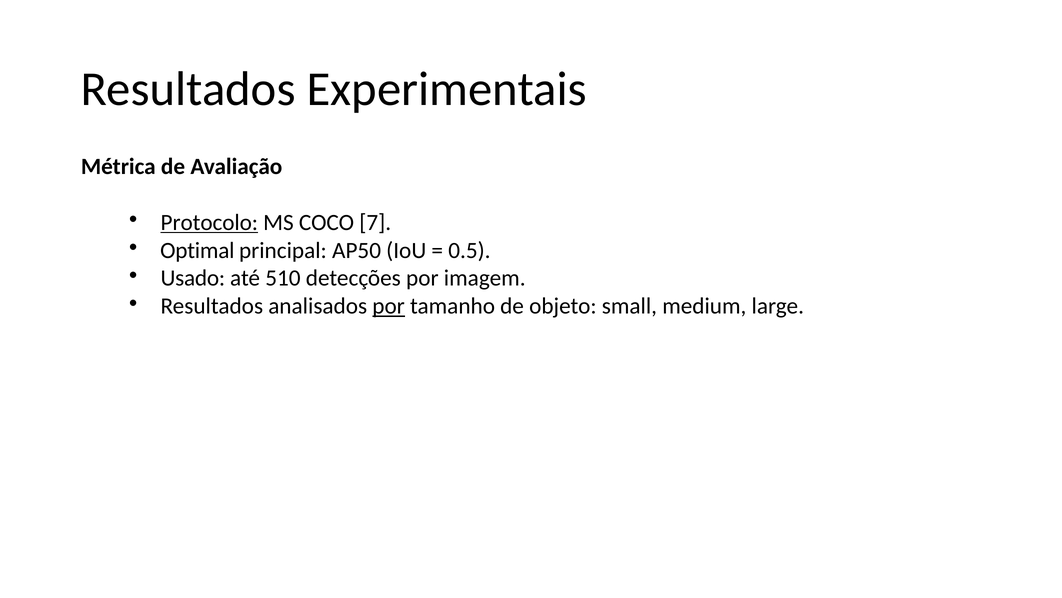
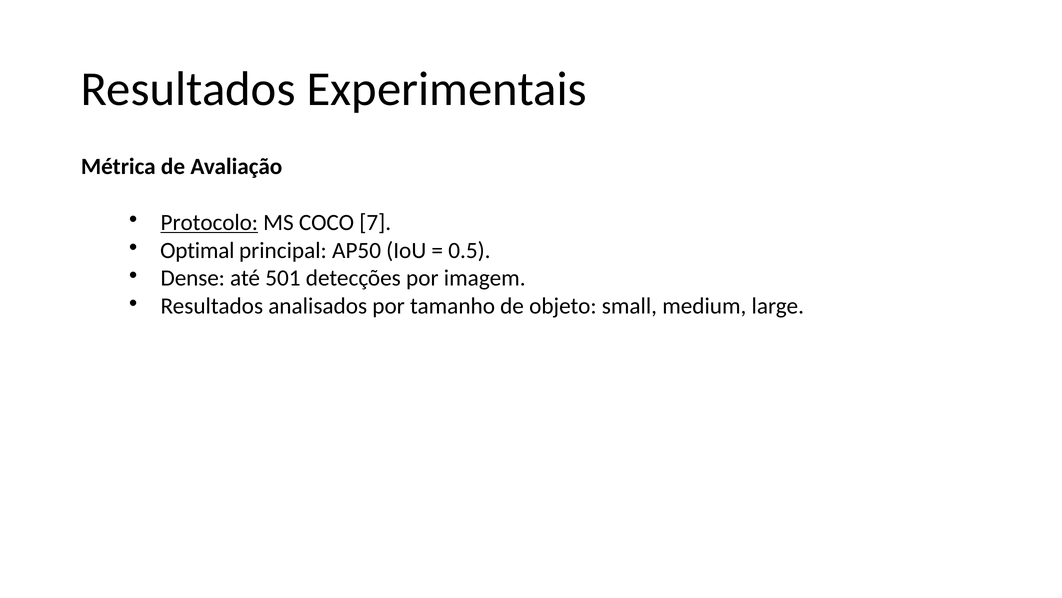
Usado: Usado -> Dense (193, 278)
510: 510 -> 501 (283, 278)
por underline: present -> none (389, 306)
